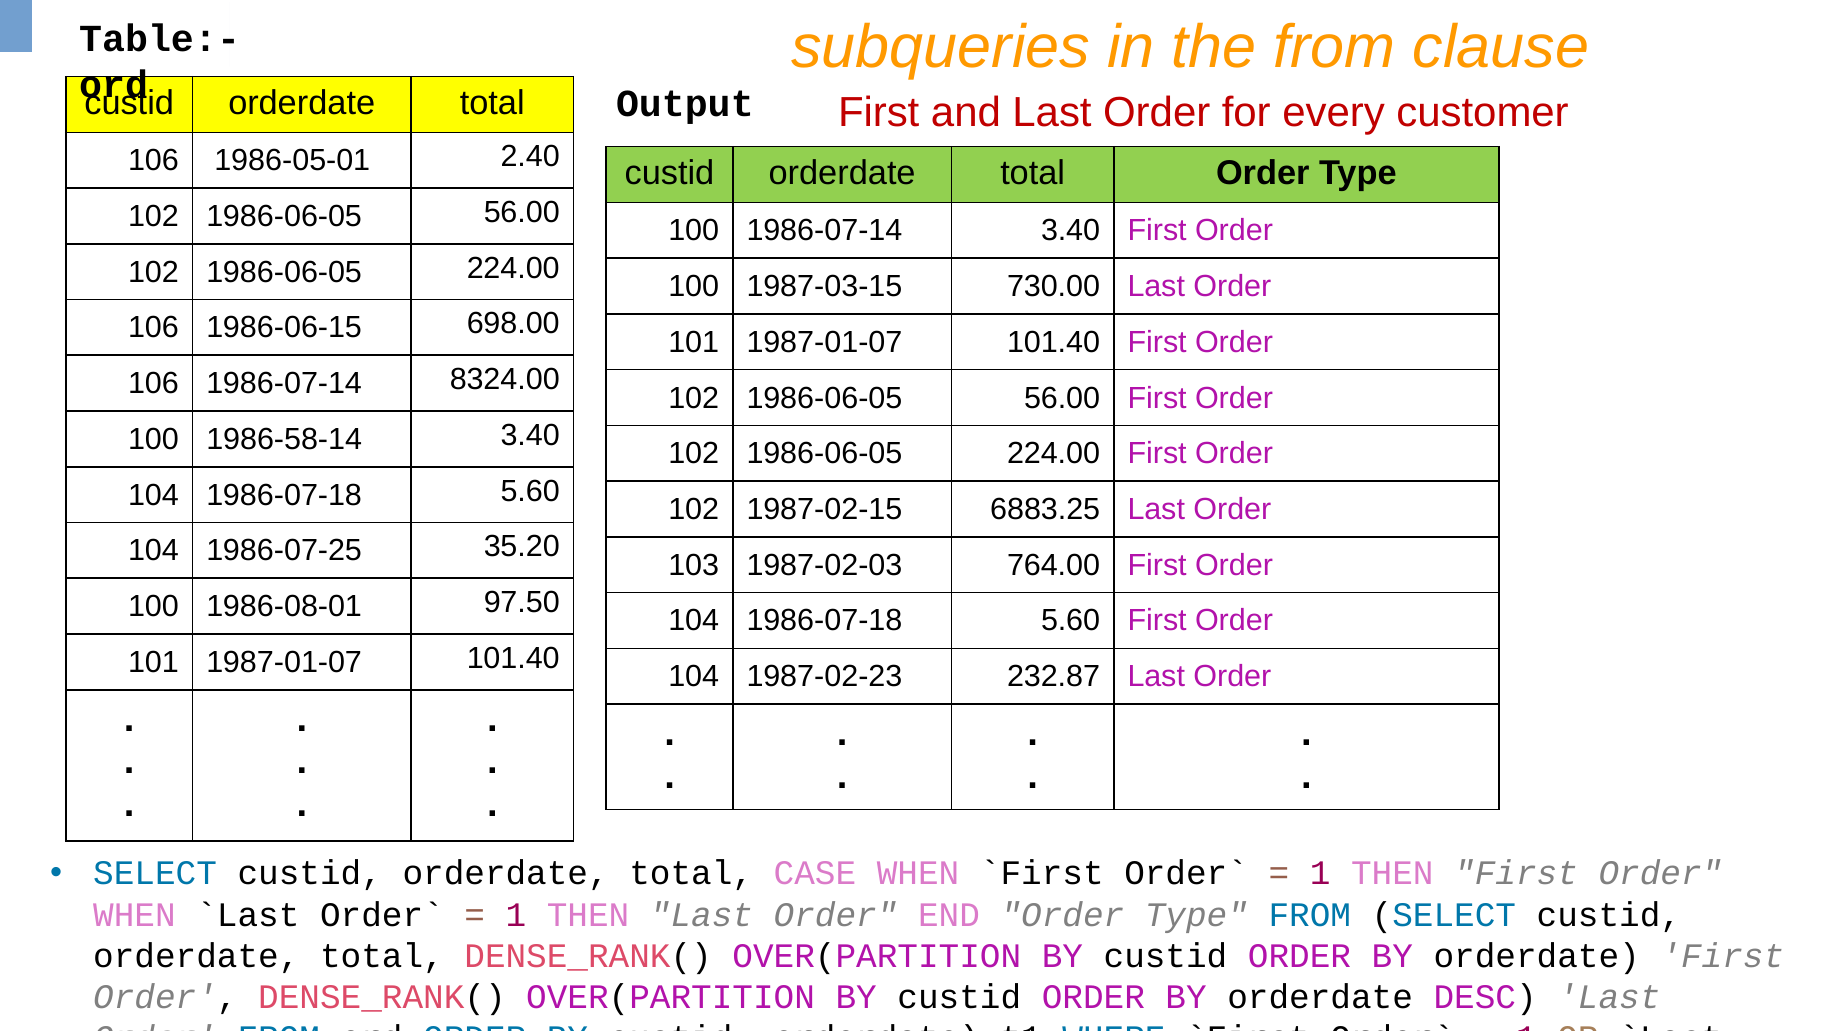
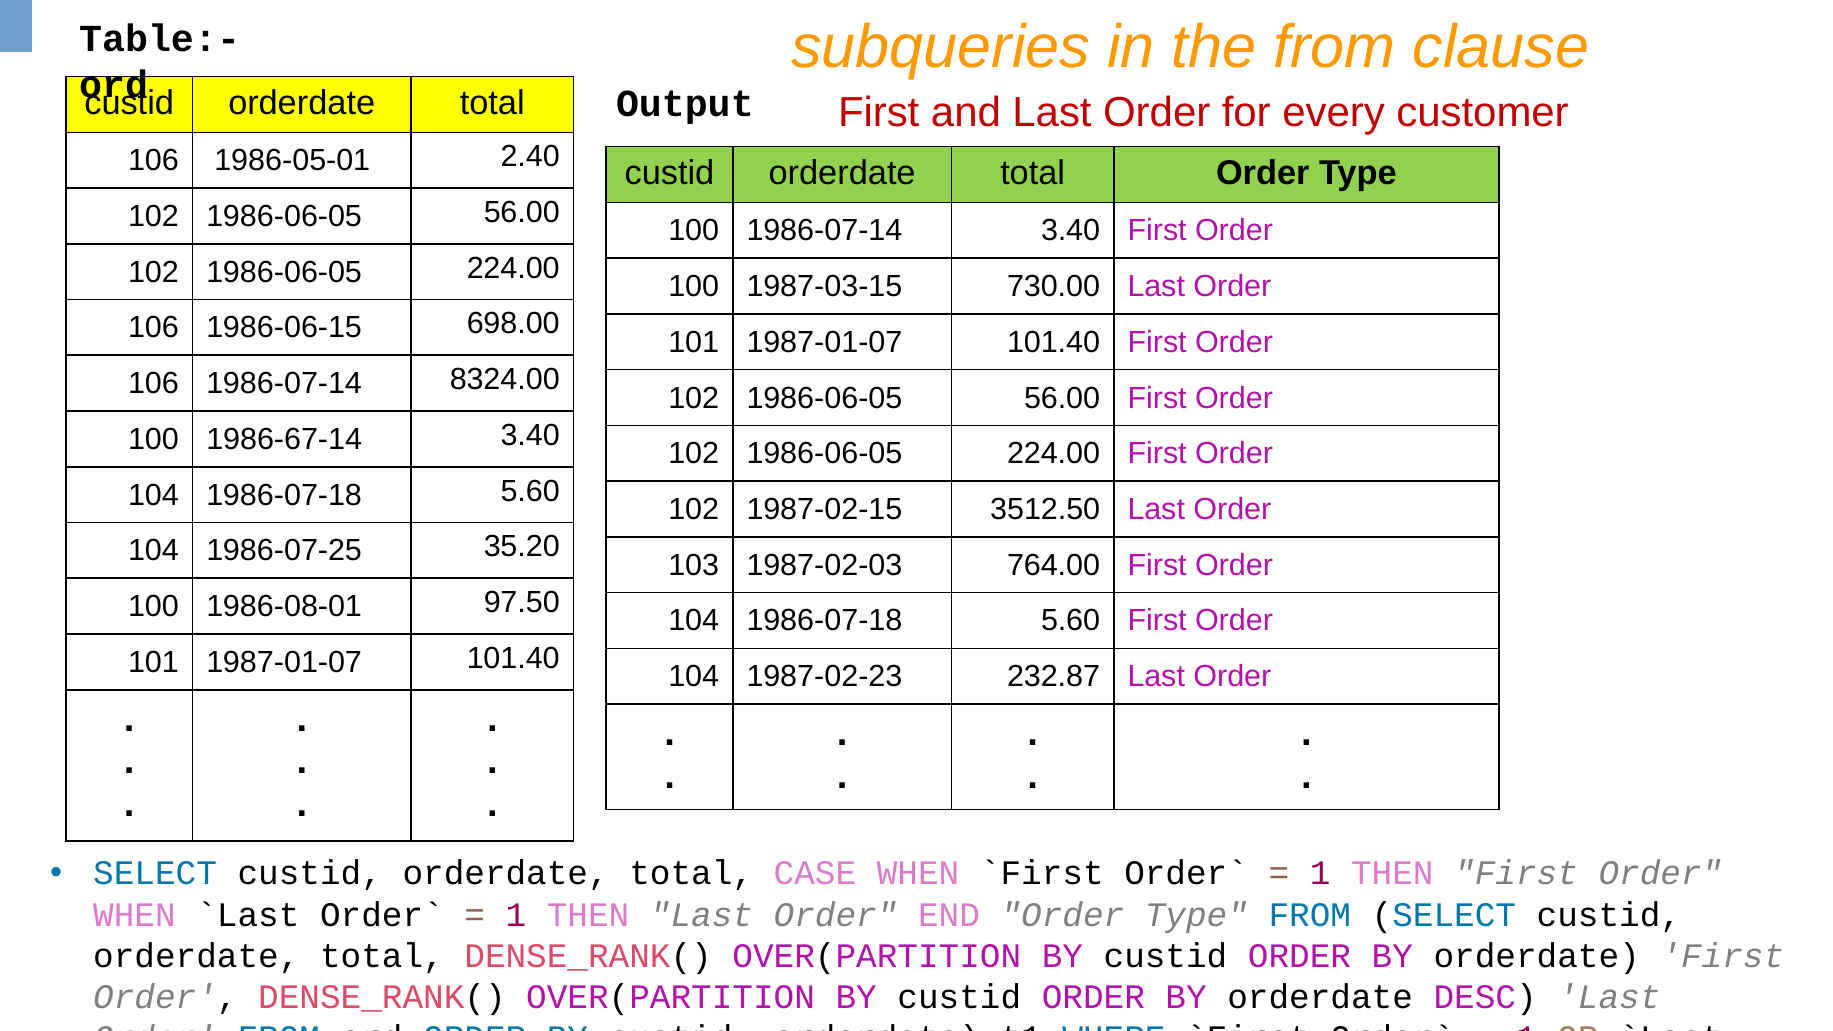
1986-58-14: 1986-58-14 -> 1986-67-14 (284, 439)
6883.25: 6883.25 -> 3512.50 (1045, 509)
